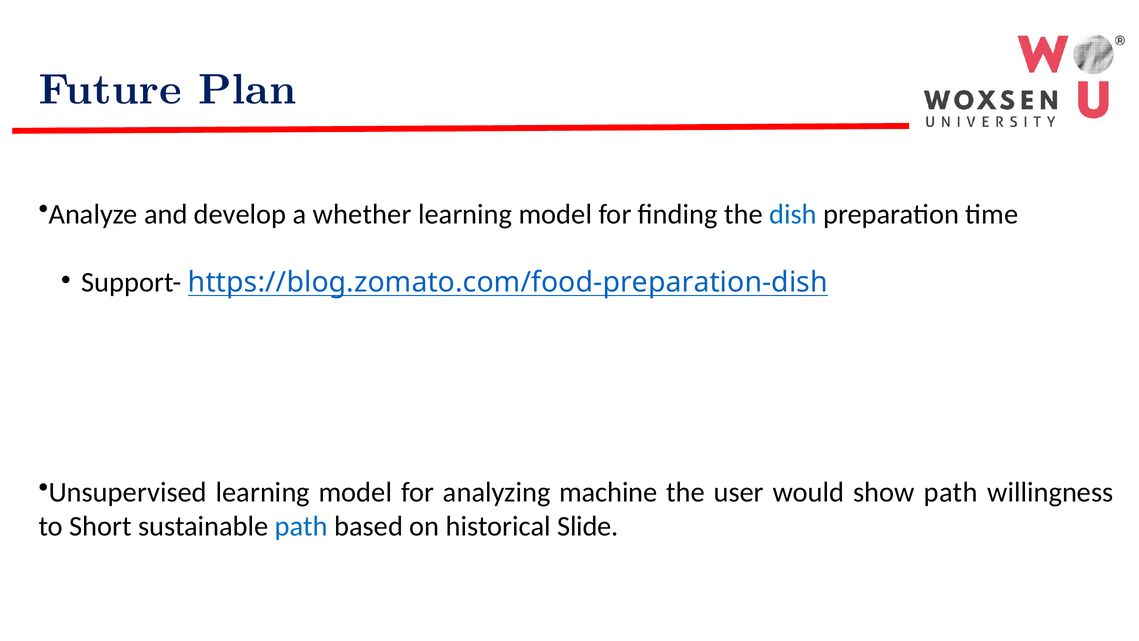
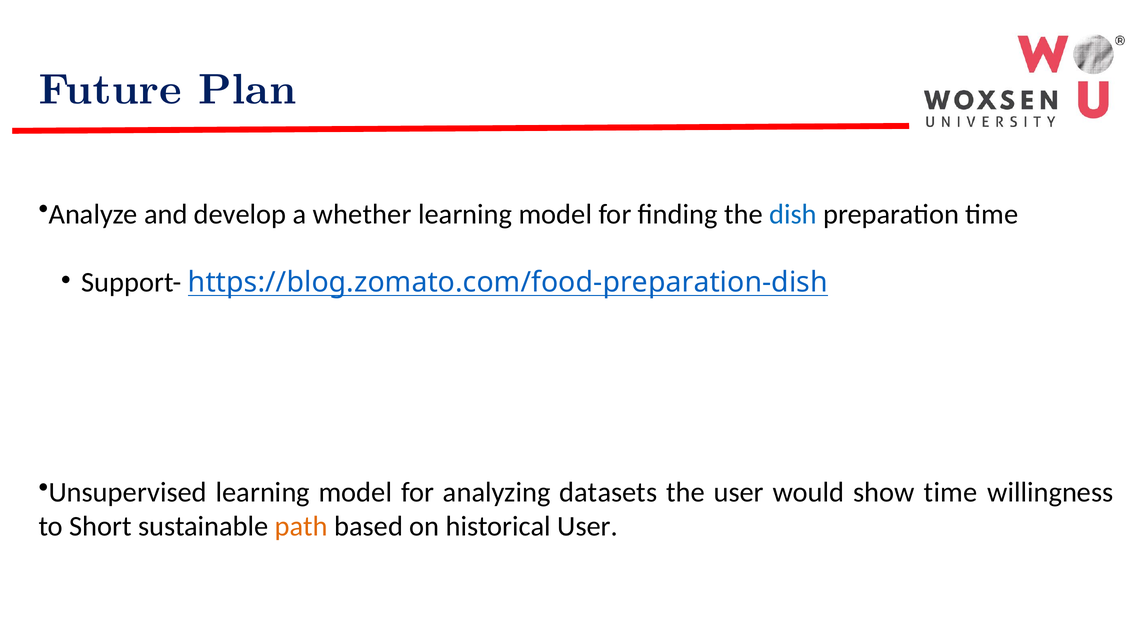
machine: machine -> datasets (608, 492)
show path: path -> time (951, 492)
path colour: blue -> orange (301, 526)
historical Slide: Slide -> User (588, 526)
